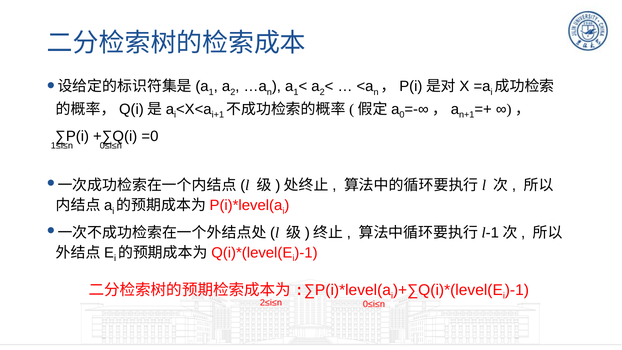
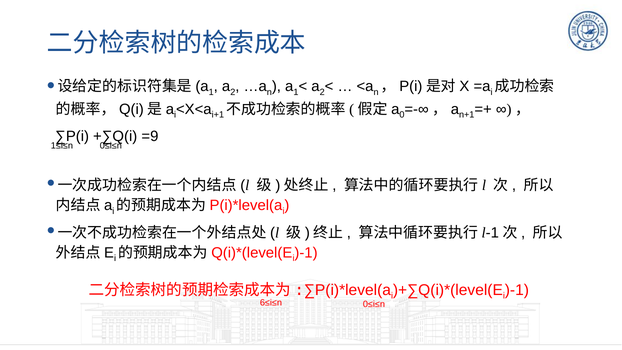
=0: =0 -> =9 (150, 136)
2≤i≤n: 2≤i≤n -> 6≤i≤n (271, 303)
